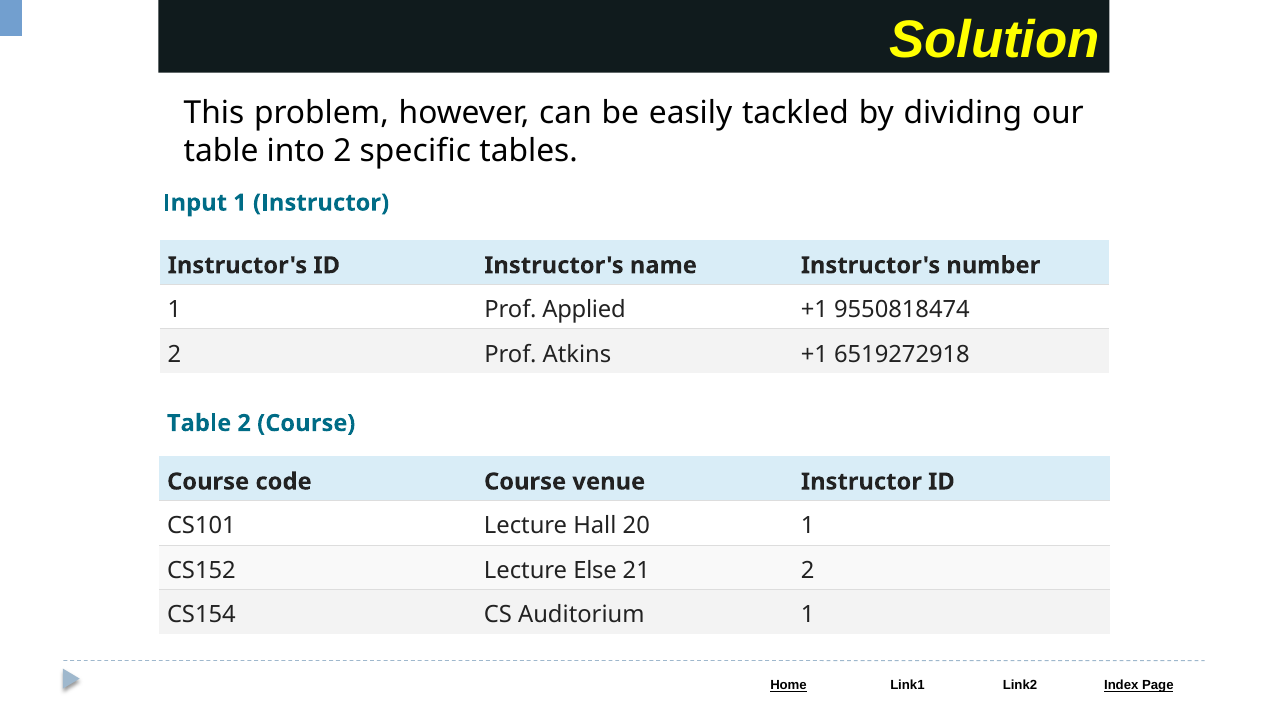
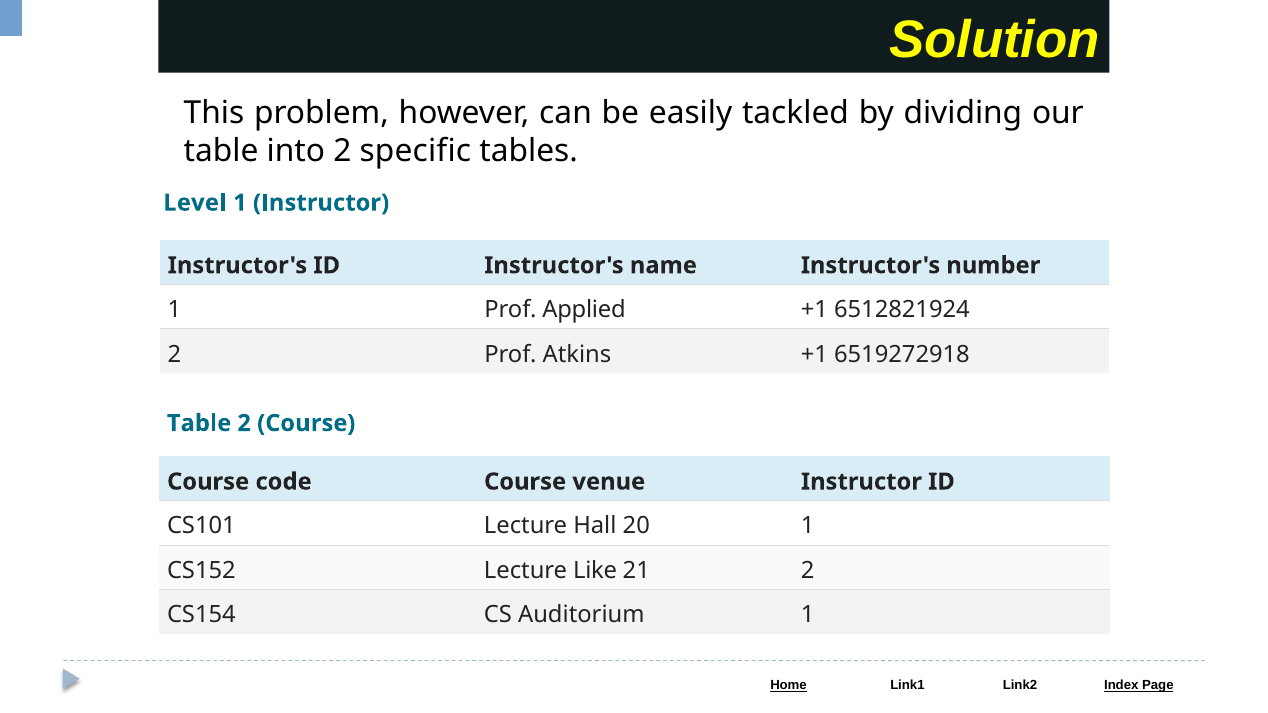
Input: Input -> Level (195, 203)
9550818474: 9550818474 -> 6512821924 (902, 310)
Else: Else -> Like (595, 571)
